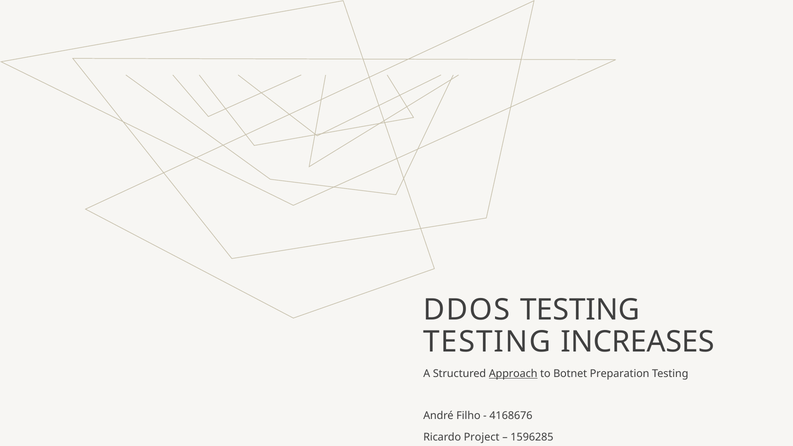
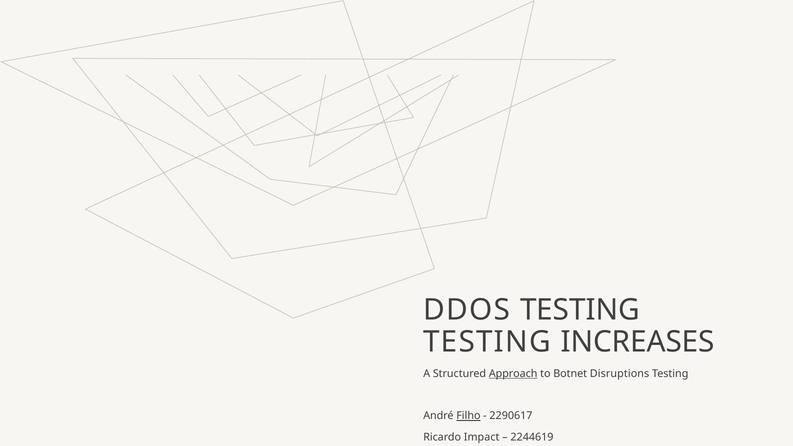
Preparation: Preparation -> Disruptions (620, 374)
Filho underline: none -> present (468, 416)
4168676: 4168676 -> 2290617 (511, 416)
Project: Project -> Impact (482, 437)
1596285: 1596285 -> 2244619 (532, 437)
